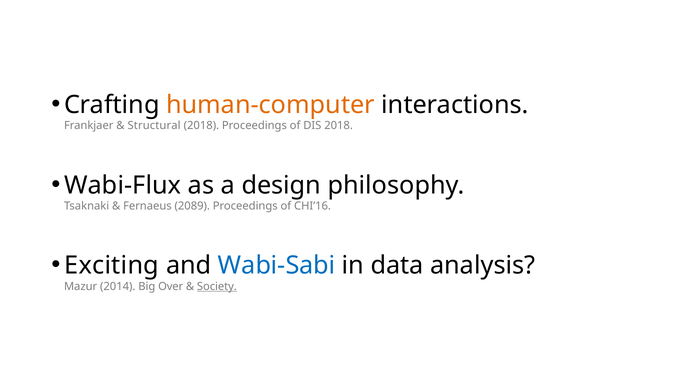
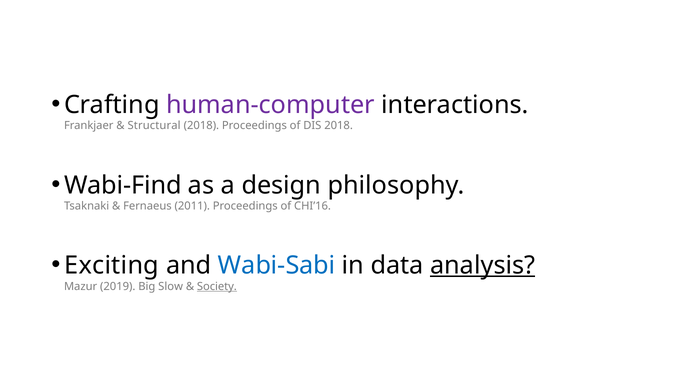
human-computer colour: orange -> purple (270, 105)
Wabi-Flux: Wabi-Flux -> Wabi-Find (123, 185)
2089: 2089 -> 2011 (192, 206)
analysis underline: none -> present (483, 266)
2014: 2014 -> 2019 (118, 286)
Over: Over -> Slow (171, 286)
